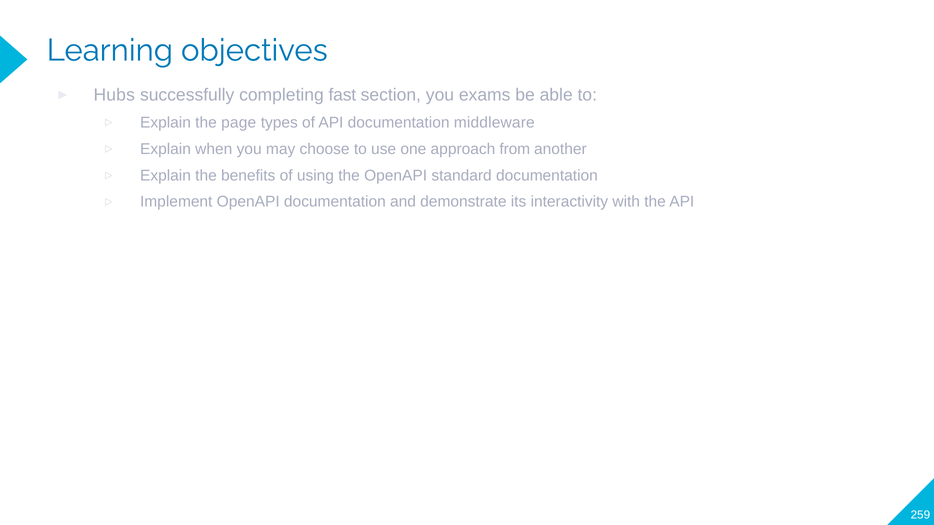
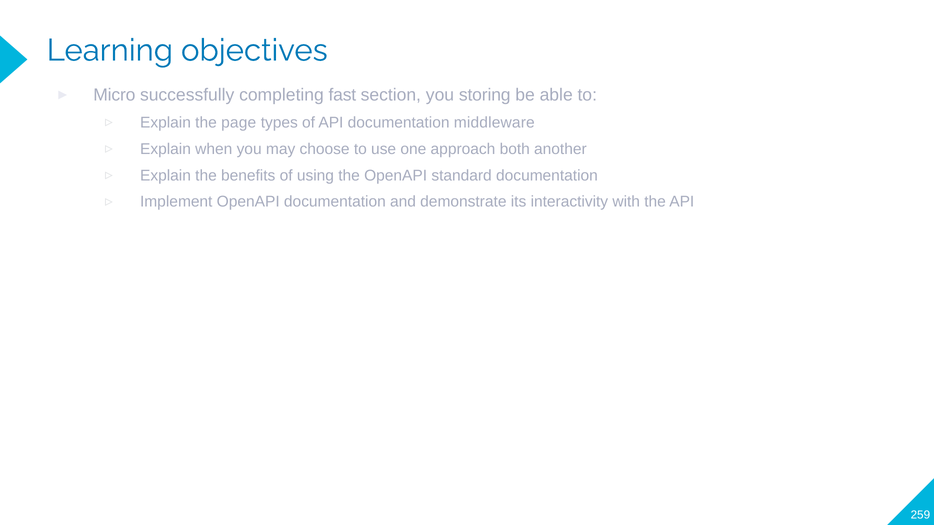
Hubs: Hubs -> Micro (114, 95)
exams: exams -> storing (485, 95)
from: from -> both (515, 149)
